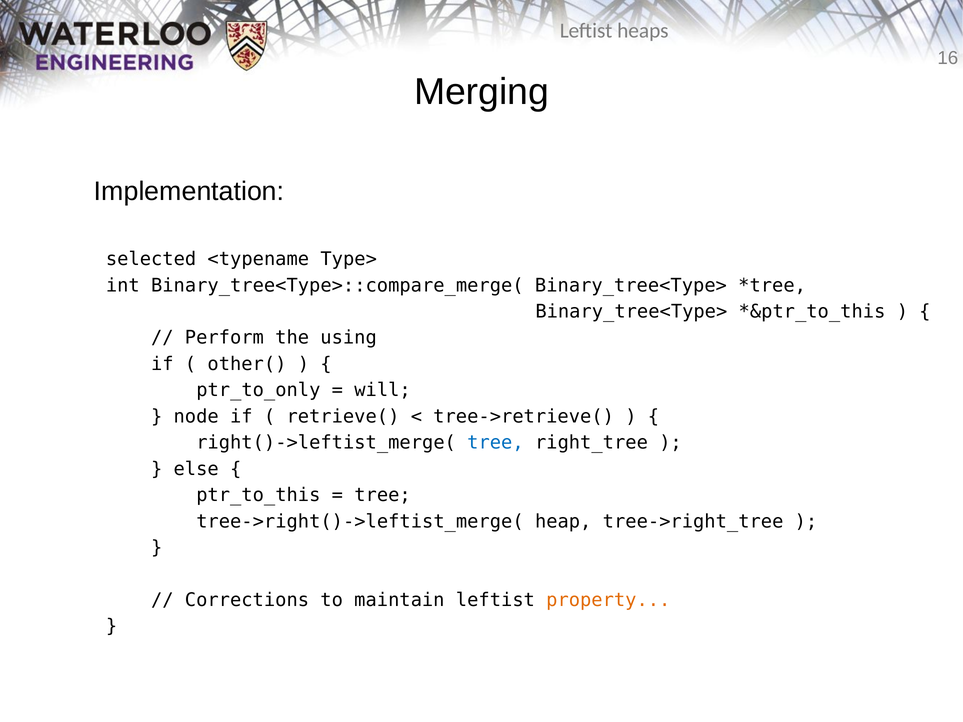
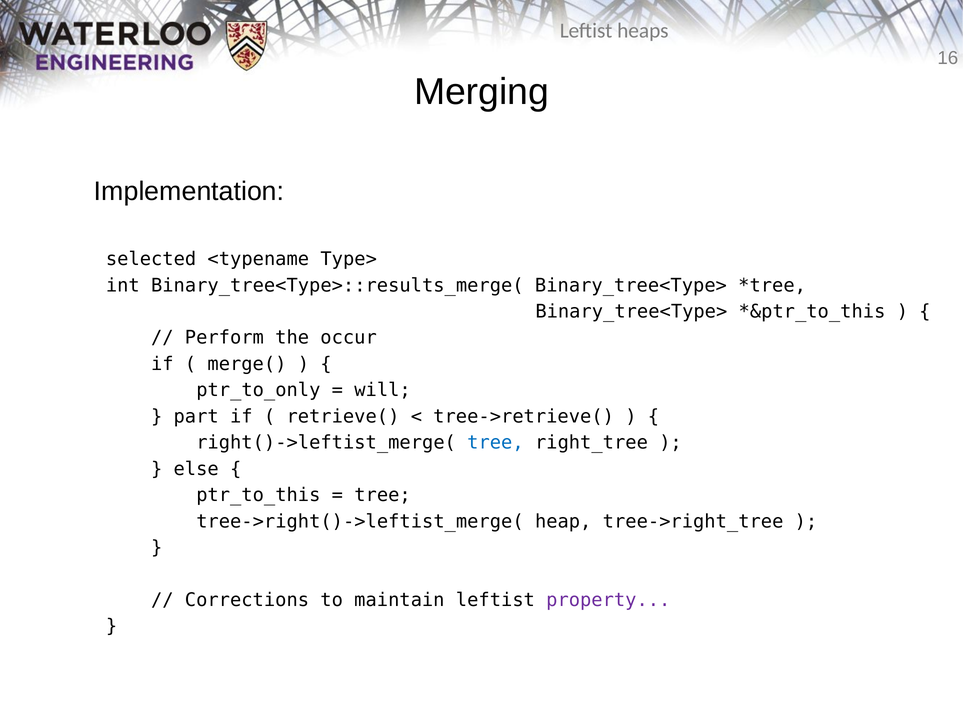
Binary_tree<Type>::compare_merge(: Binary_tree<Type>::compare_merge( -> Binary_tree<Type>::results_merge( (337, 285)
using: using -> occur (349, 338)
other(: other( -> merge( (247, 364)
node: node -> part (196, 417)
property colour: orange -> purple (608, 600)
